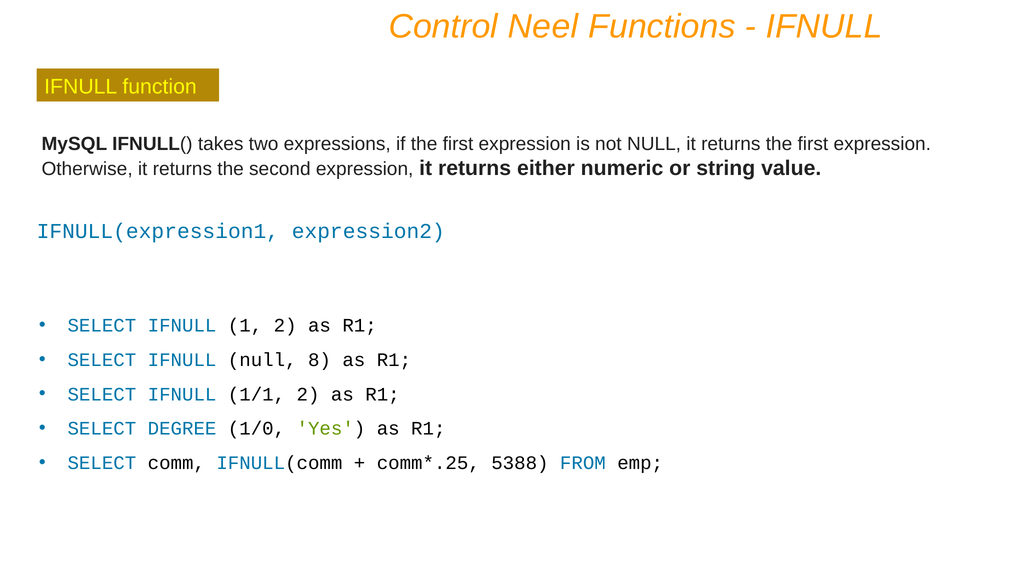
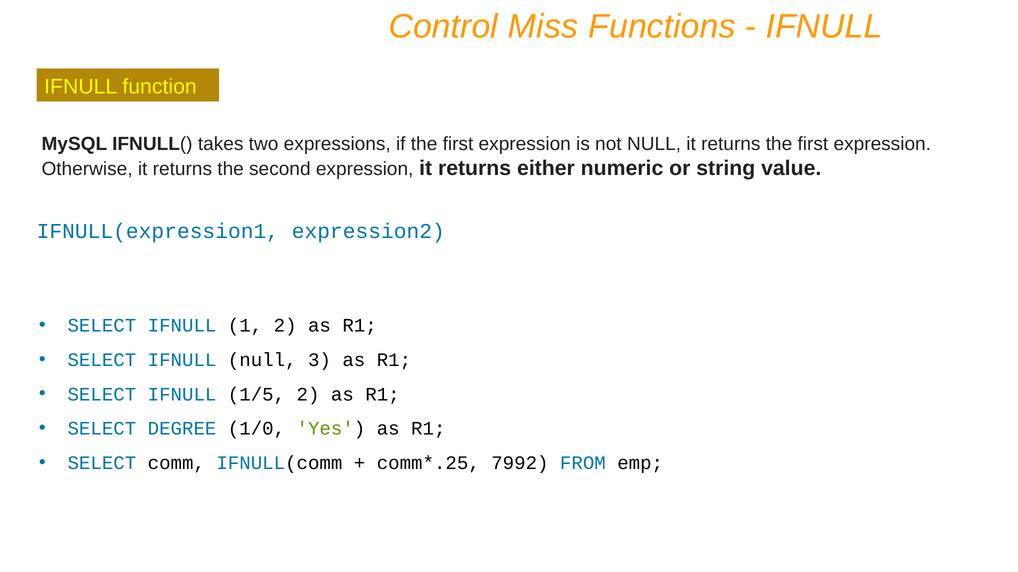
Neel: Neel -> Miss (543, 26)
8: 8 -> 3 (319, 360)
1/1: 1/1 -> 1/5 (257, 395)
5388: 5388 -> 7992 (520, 463)
